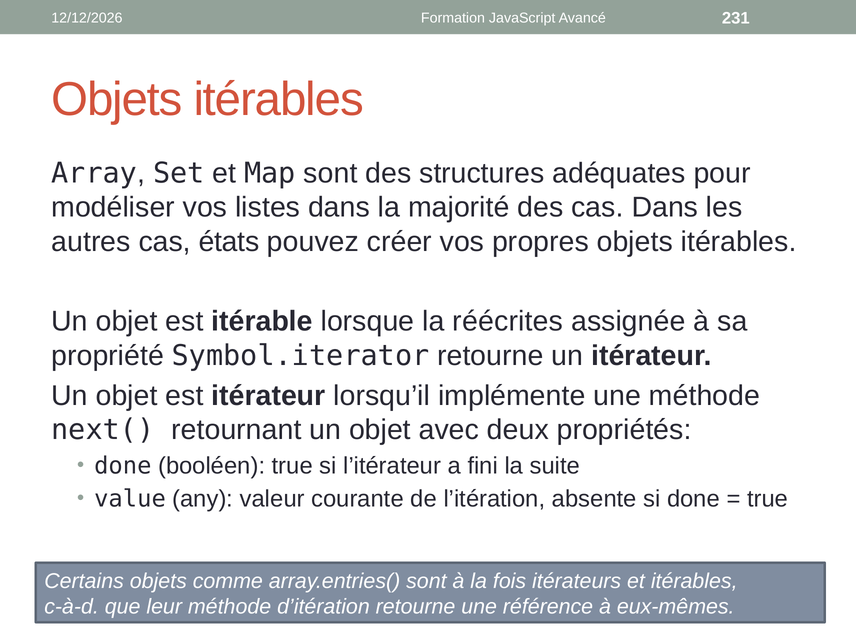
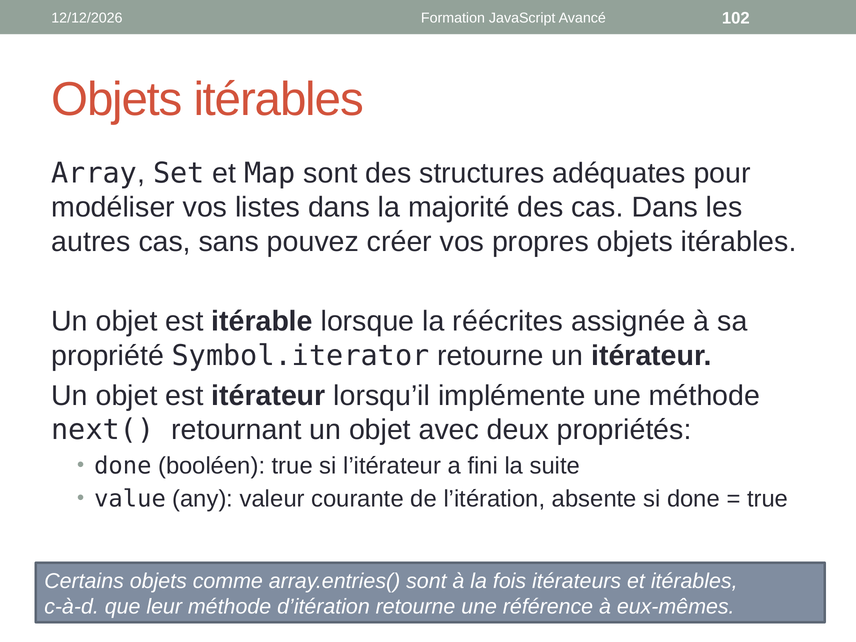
231: 231 -> 102 (736, 18)
états: états -> sans (229, 242)
